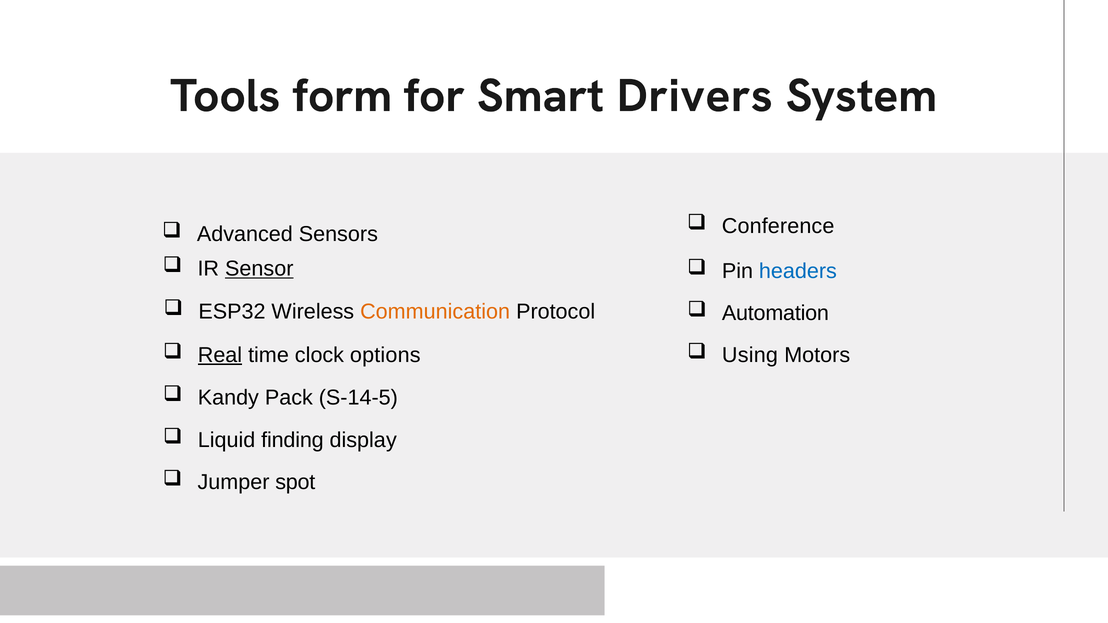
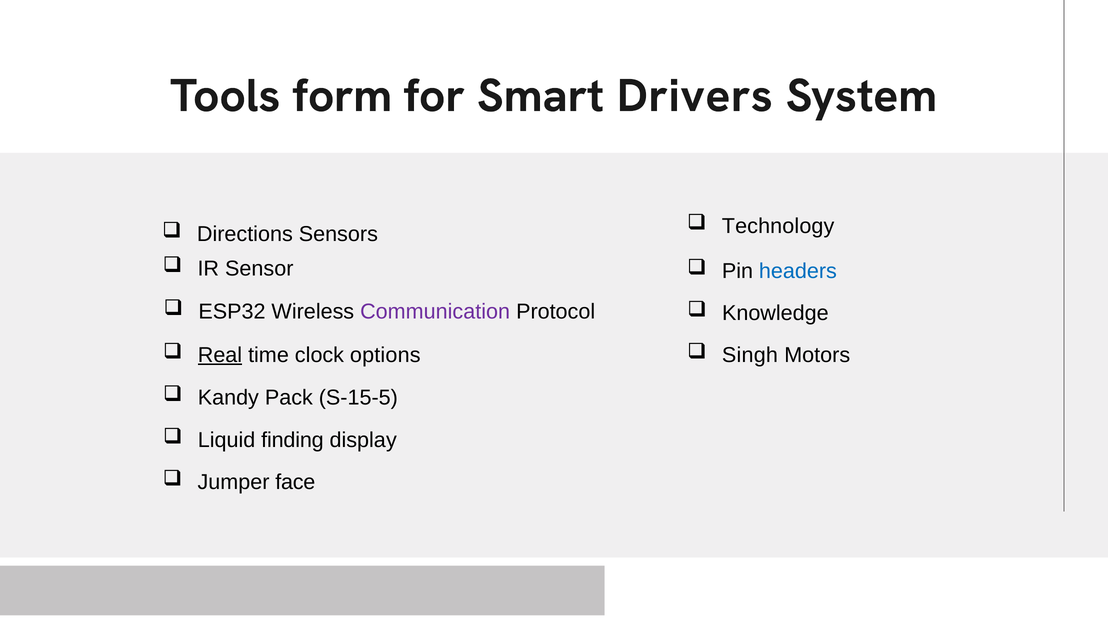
Conference: Conference -> Technology (778, 226)
Advanced: Advanced -> Directions (245, 234)
Sensor underline: present -> none (259, 269)
Communication colour: orange -> purple (435, 312)
Automation: Automation -> Knowledge (775, 313)
Using: Using -> Singh (750, 355)
S-14-5: S-14-5 -> S-15-5 (358, 398)
spot: spot -> face (295, 483)
